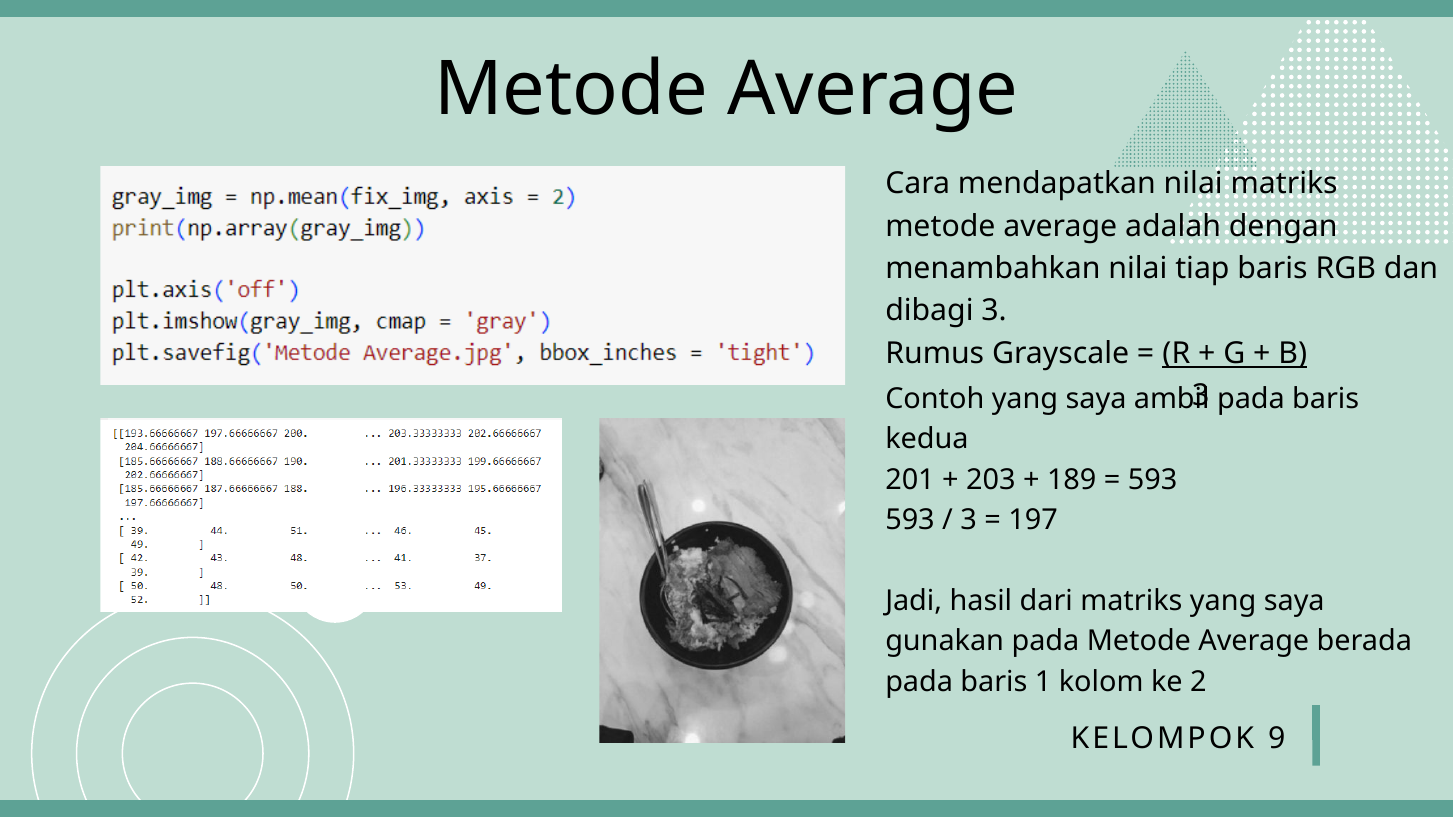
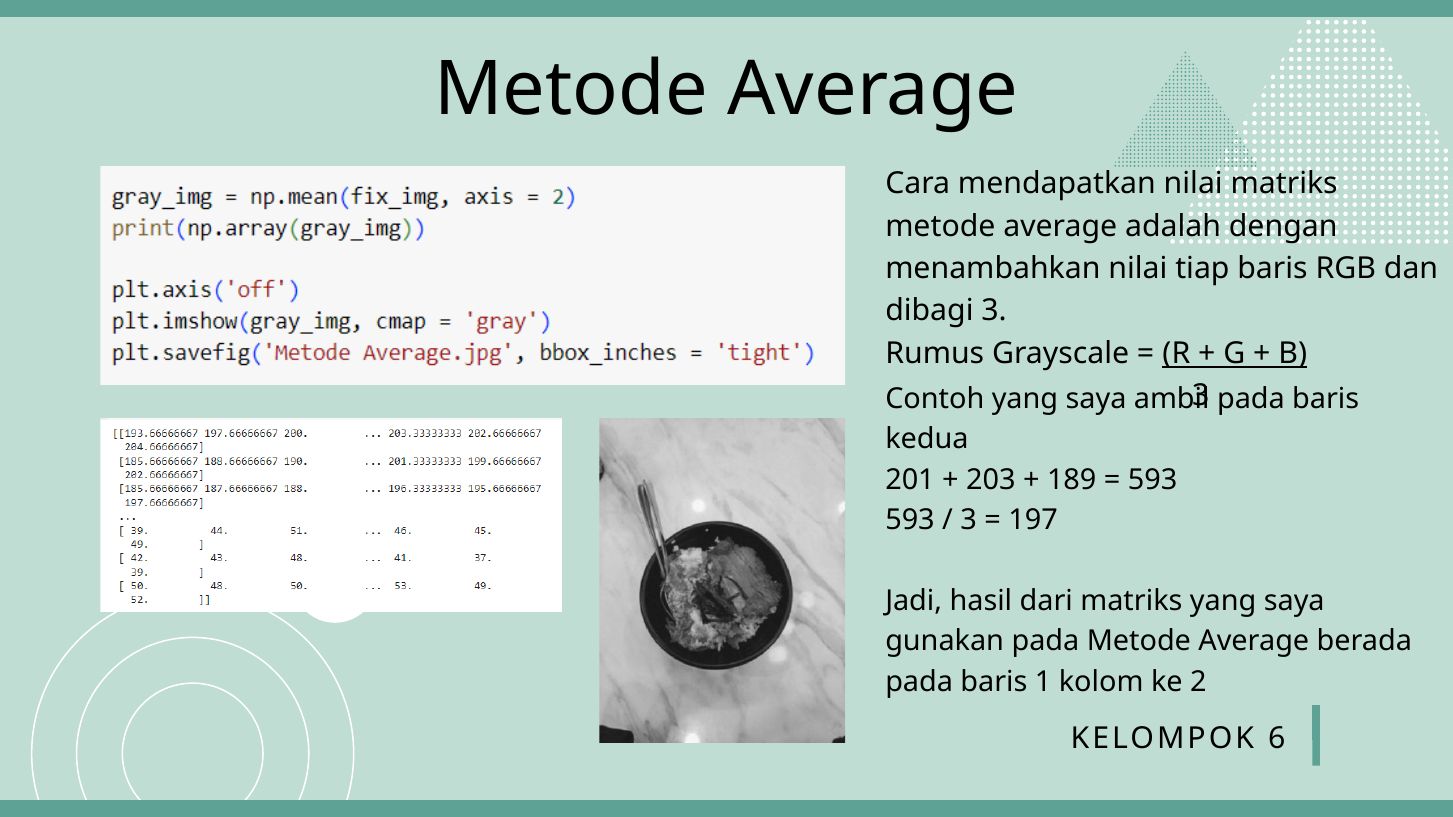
9: 9 -> 6 (1277, 738)
